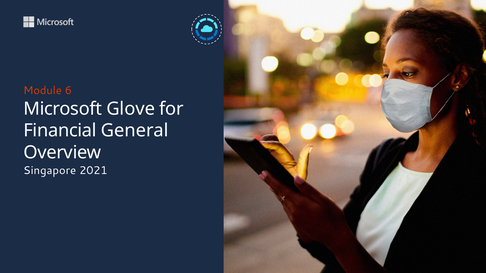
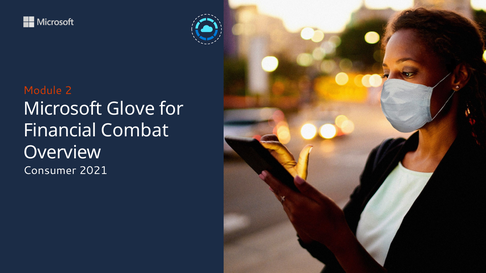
6: 6 -> 2 (68, 91)
General: General -> Combat (135, 131)
Singapore: Singapore -> Consumer (50, 171)
